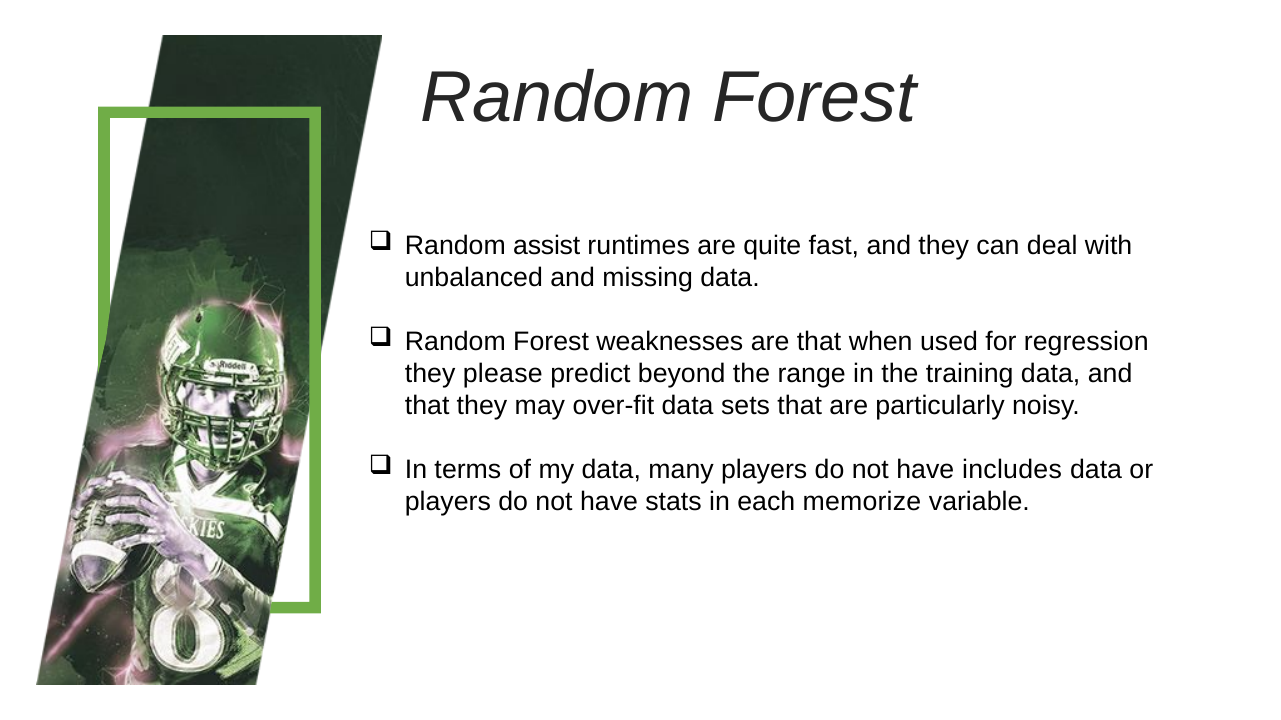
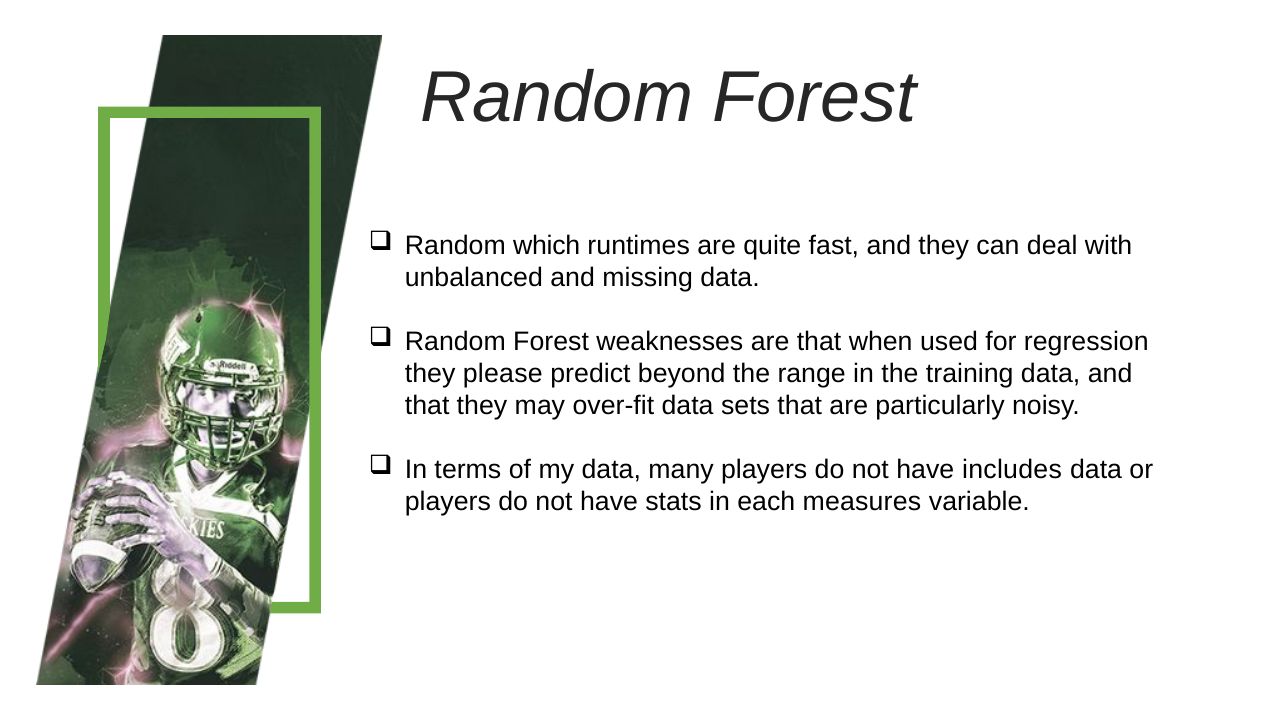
assist: assist -> which (547, 246)
memorize: memorize -> measures (862, 502)
